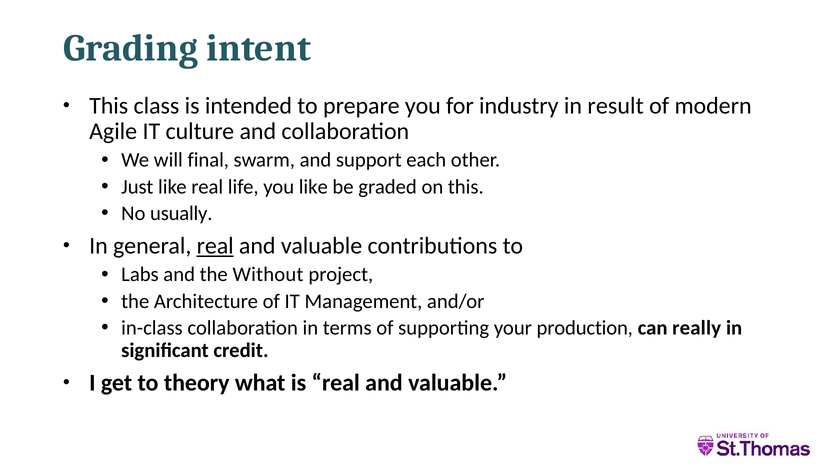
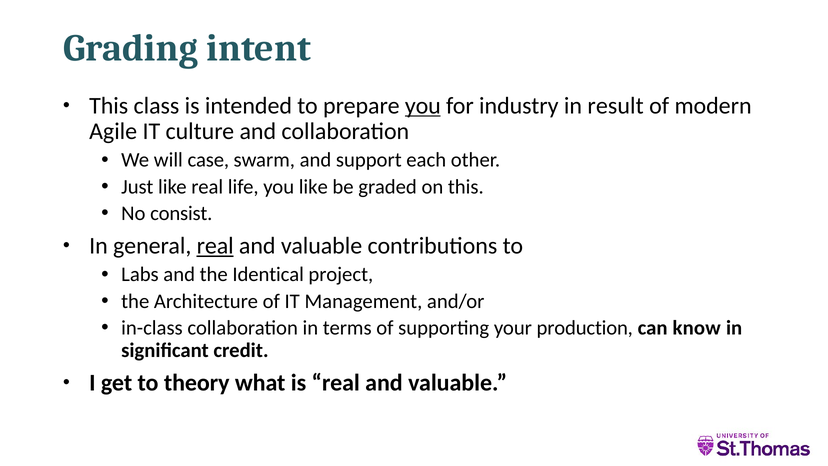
you underline: none -> present (423, 106)
final: final -> case (208, 160)
usually: usually -> consist (181, 213)
Without: Without -> Identical (268, 274)
really: really -> know (697, 328)
